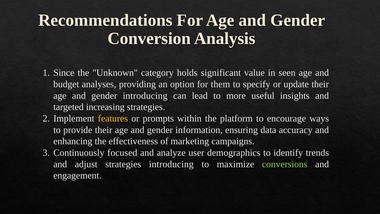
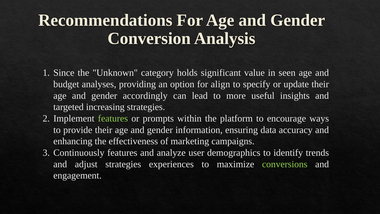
them: them -> align (220, 84)
gender introducing: introducing -> accordingly (145, 96)
features colour: yellow -> light green (113, 118)
Continuously focused: focused -> features (122, 153)
strategies introducing: introducing -> experiences (171, 164)
